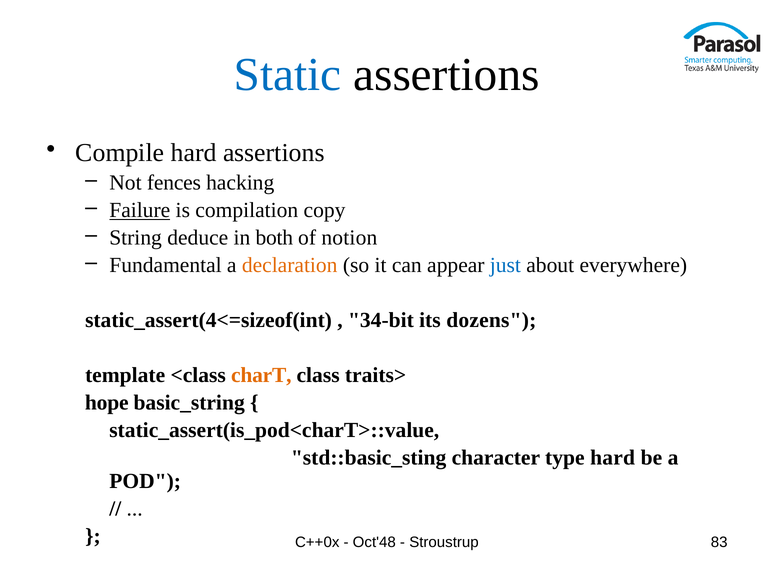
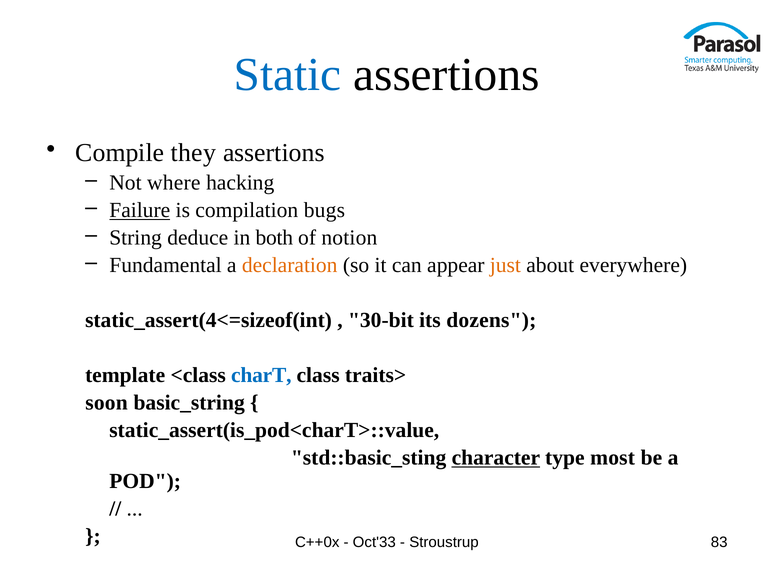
Compile hard: hard -> they (193, 153)
fences: fences -> where (174, 183)
copy: copy -> bugs (324, 210)
just colour: blue -> orange (505, 266)
34-bit: 34-bit -> 30-bit (381, 321)
charT colour: orange -> blue (261, 376)
hope: hope -> soon (107, 403)
character underline: none -> present (496, 458)
type hard: hard -> most (613, 458)
Oct'48: Oct'48 -> Oct'33 (374, 543)
